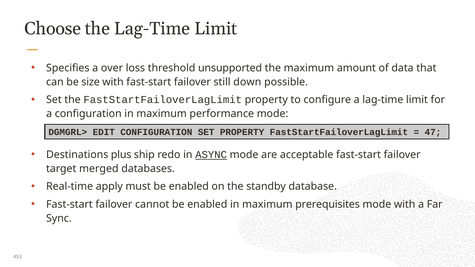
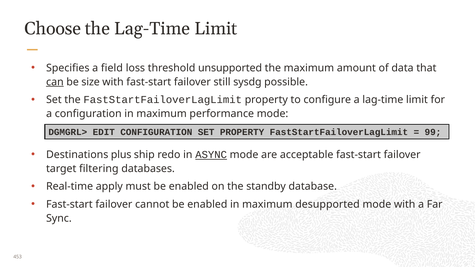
over: over -> field (112, 68)
can underline: none -> present (55, 82)
down: down -> sysdg (247, 82)
47: 47 -> 99 (433, 132)
merged: merged -> filtering (99, 169)
prerequisites: prerequisites -> desupported (327, 204)
